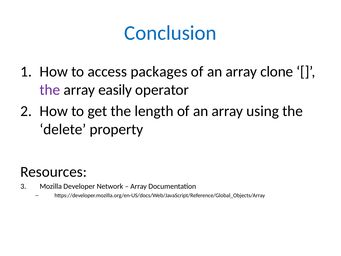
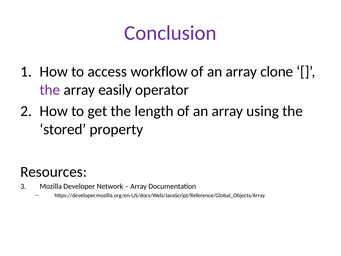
Conclusion colour: blue -> purple (170, 33)
packages: packages -> workflow (159, 72)
delete: delete -> stored (63, 129)
